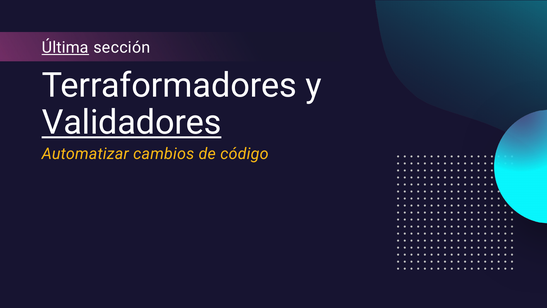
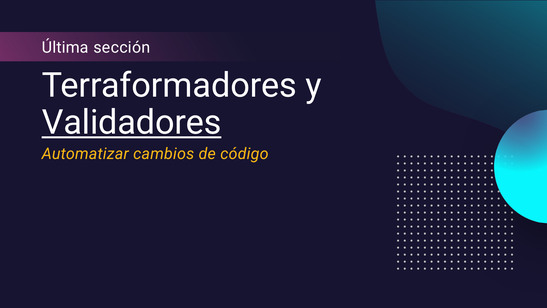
Última underline: present -> none (65, 48)
